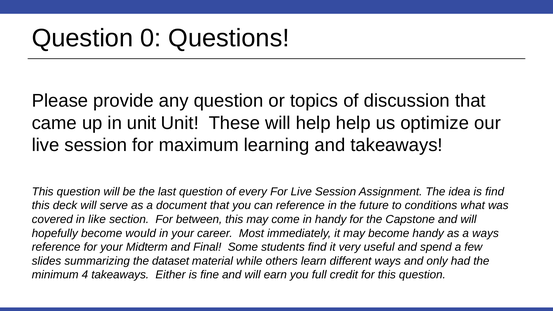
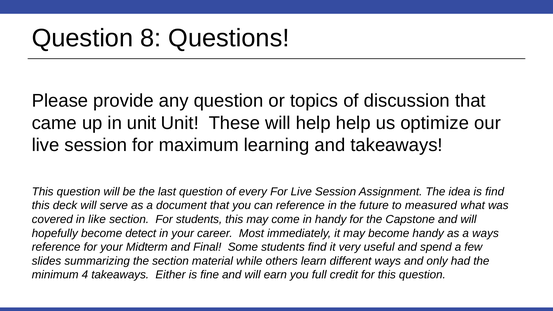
0: 0 -> 8 (151, 38)
conditions: conditions -> measured (431, 206)
For between: between -> students (199, 219)
would: would -> detect (141, 233)
the dataset: dataset -> section (171, 261)
